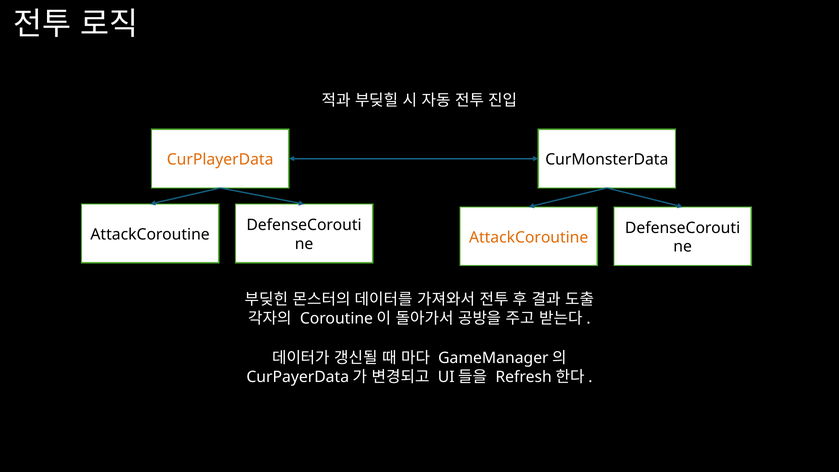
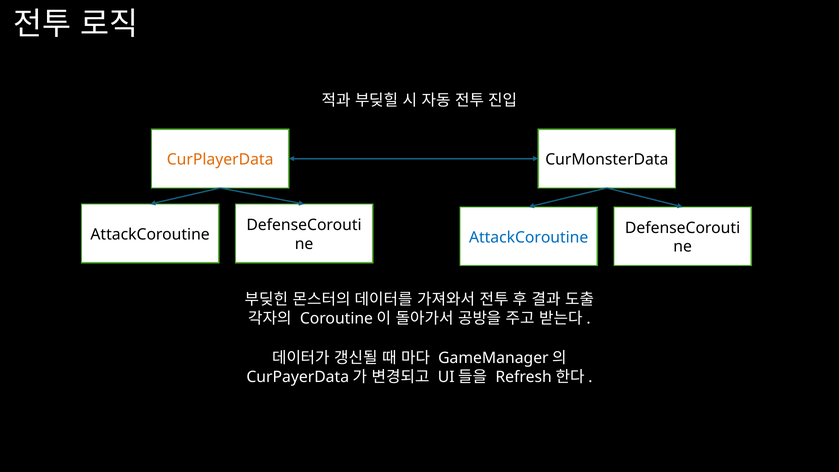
AttackCoroutine colour: orange -> blue (529, 237)
